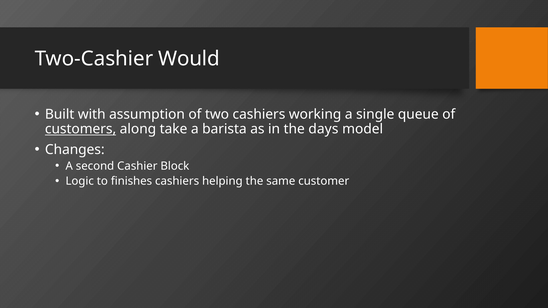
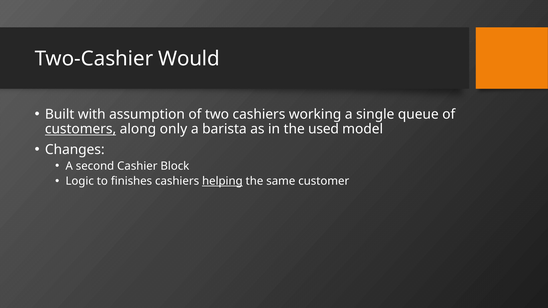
take: take -> only (173, 129)
days: days -> used (324, 129)
helping underline: none -> present (222, 181)
